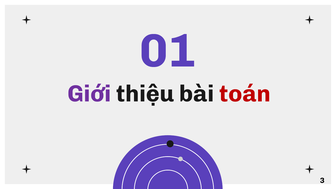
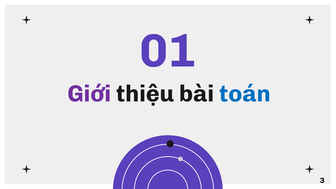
toán colour: red -> blue (245, 94)
